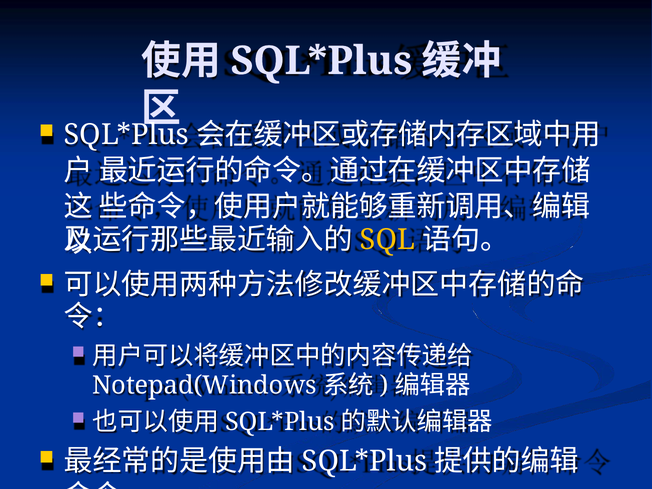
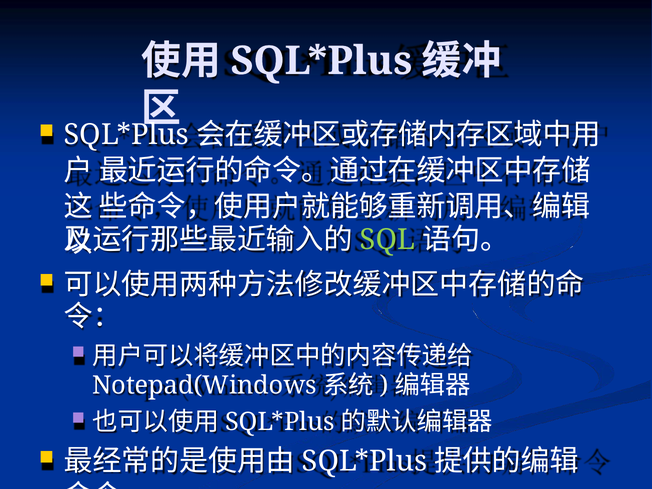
SQL colour: yellow -> light green (388, 240)
